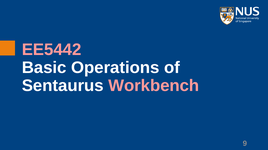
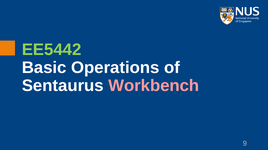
EE5442 colour: pink -> light green (52, 50)
